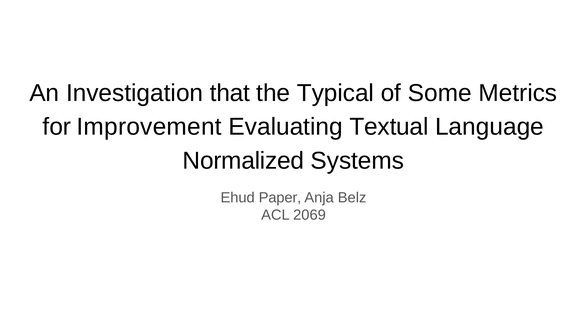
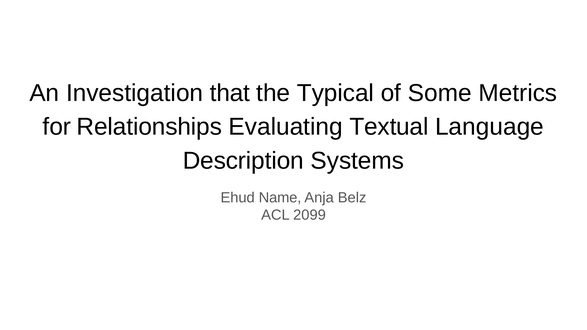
Improvement: Improvement -> Relationships (149, 127)
Normalized: Normalized -> Description (243, 161)
Paper: Paper -> Name (280, 198)
2069: 2069 -> 2099 (309, 215)
